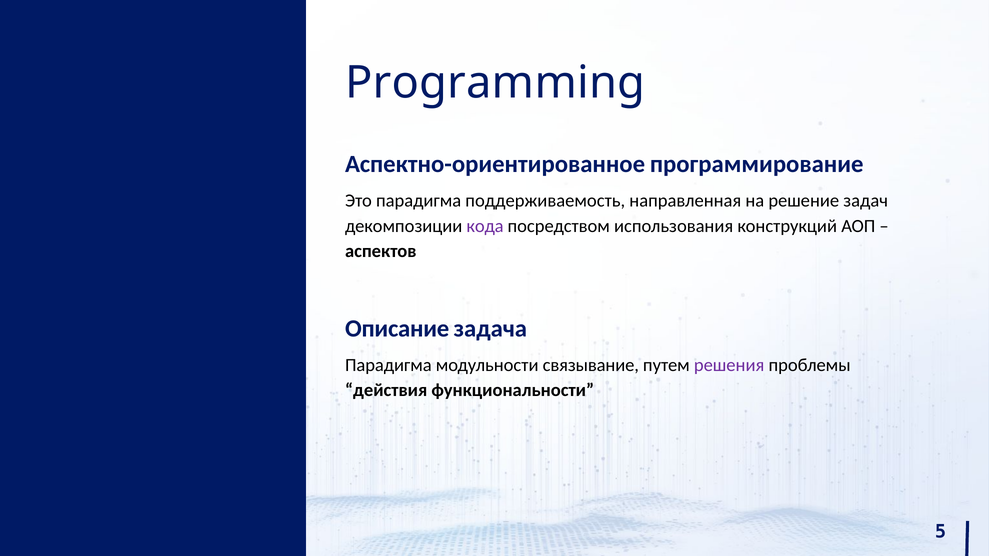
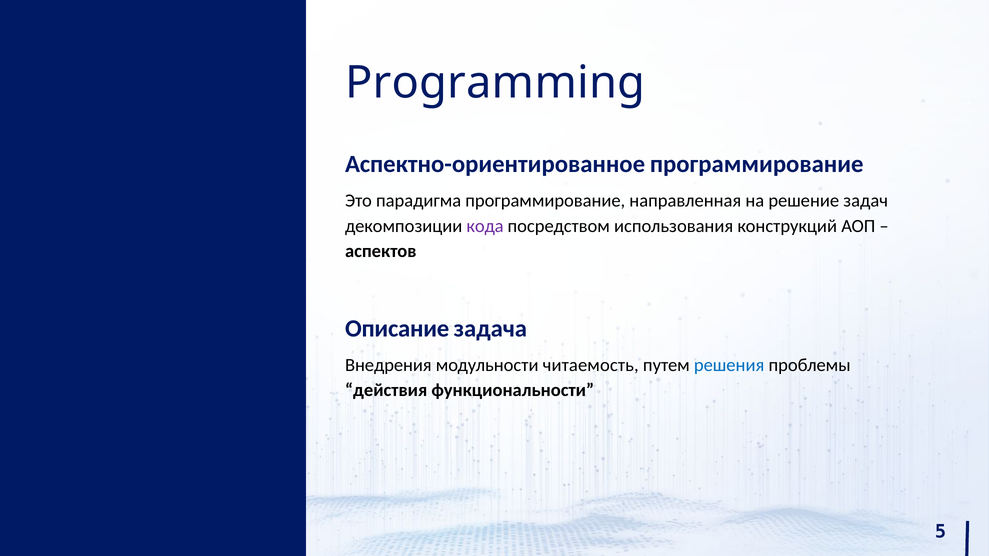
парадигма поддерживаемость: поддерживаемость -> программирование (545, 201)
Парадигма: Парадигма -> Внедрения (388, 365)
связывание: связывание -> читаемость (591, 365)
решения colour: purple -> blue (729, 365)
